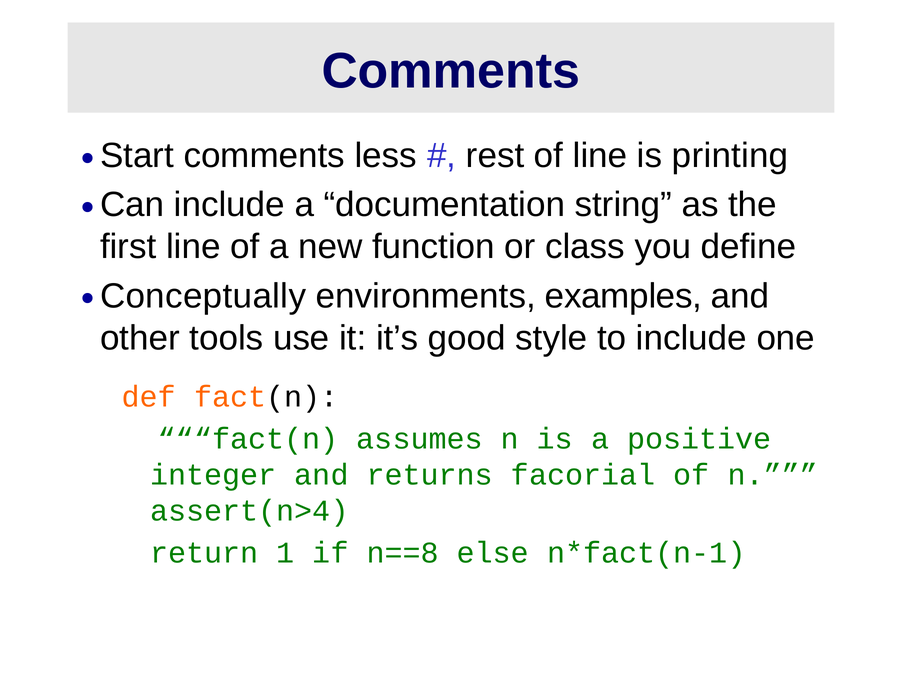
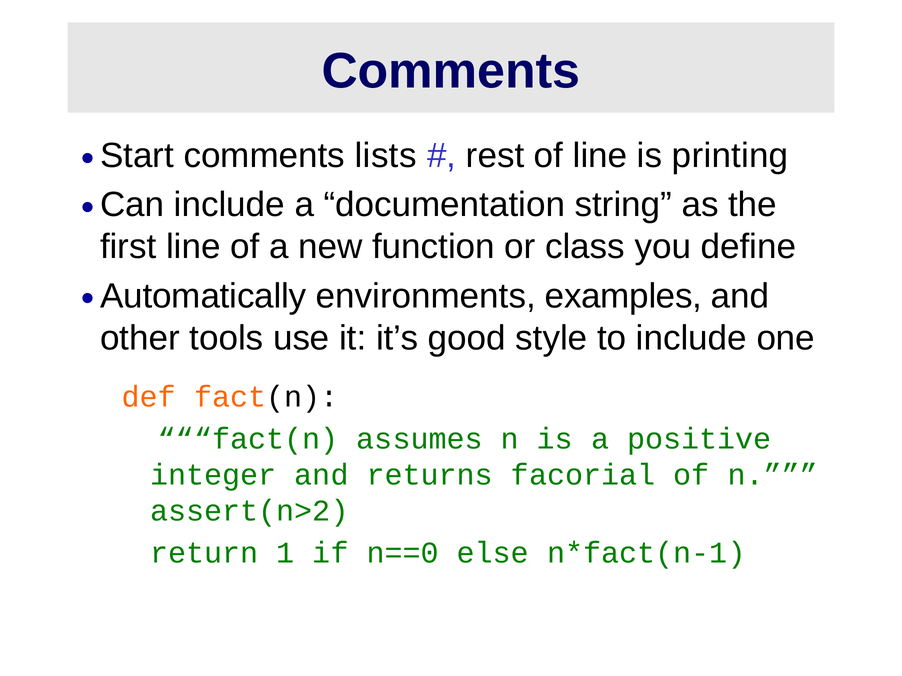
less: less -> lists (386, 156)
Conceptually: Conceptually -> Automatically (203, 296)
assert(n>4: assert(n>4 -> assert(n>2 (249, 511)
n==8: n==8 -> n==0 (403, 553)
